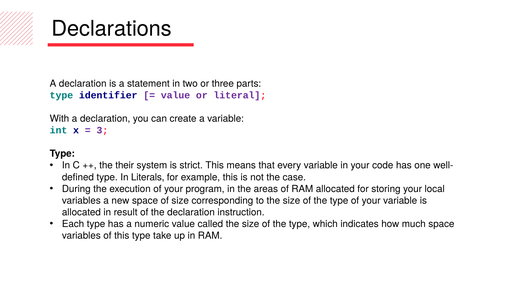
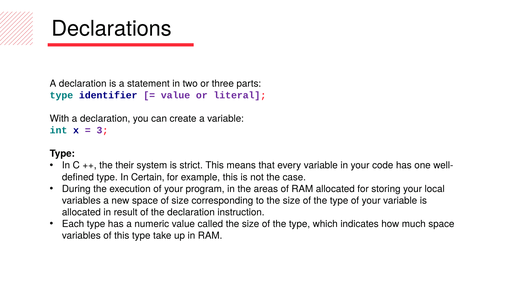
Literals: Literals -> Certain (148, 177)
